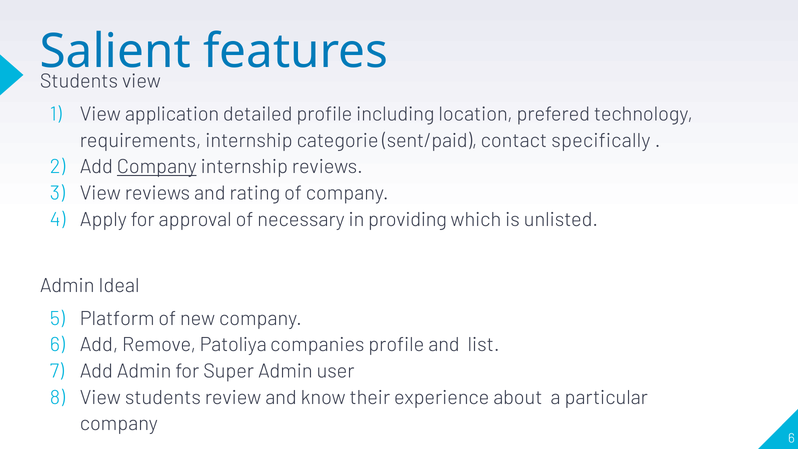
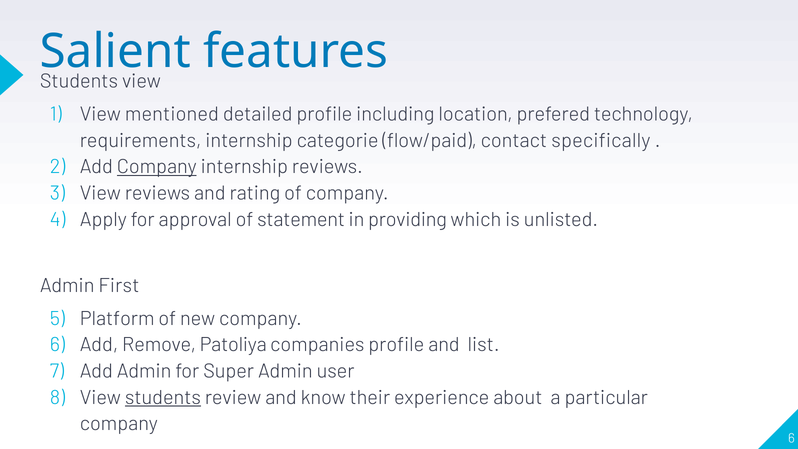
application: application -> mentioned (172, 114)
sent/paid: sent/paid -> flow/paid (430, 140)
necessary: necessary -> statement (301, 219)
Ideal: Ideal -> First (119, 285)
students underline: none -> present (163, 397)
